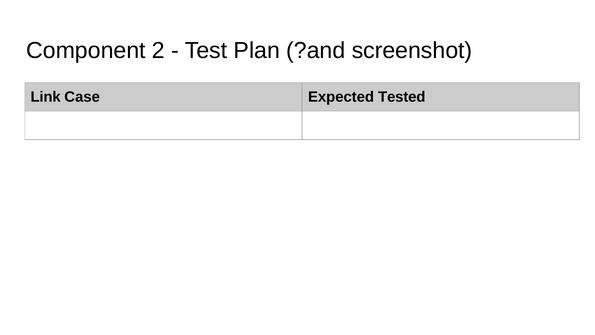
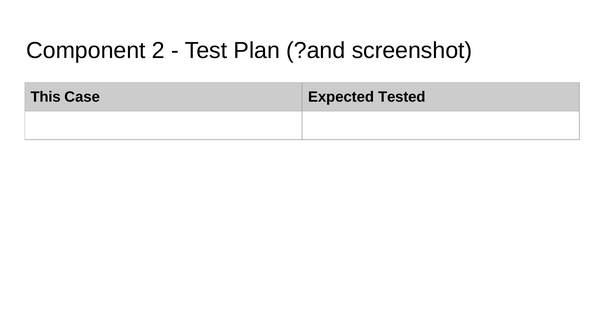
Link: Link -> This (46, 97)
